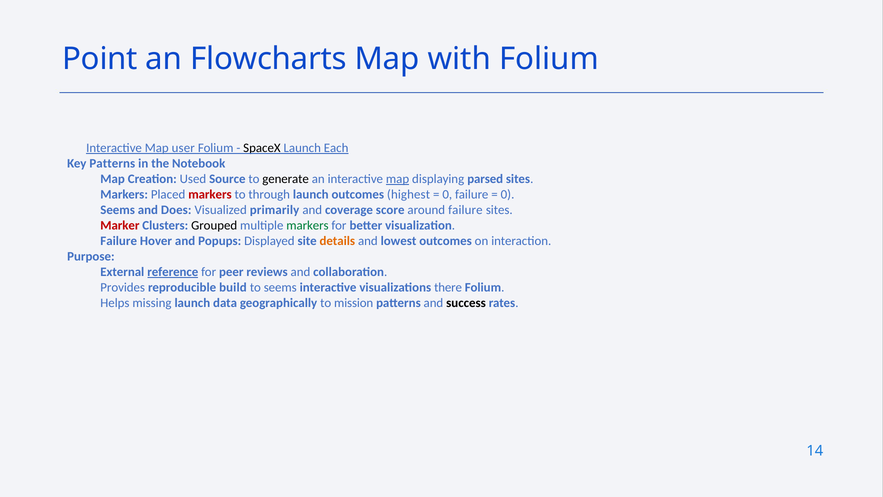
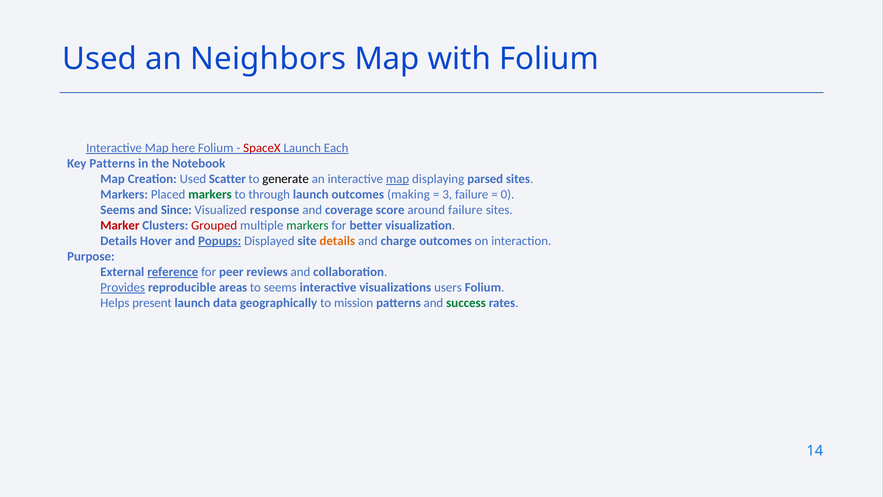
Point: Point -> Used (100, 59)
Flowcharts: Flowcharts -> Neighbors (268, 59)
user: user -> here (183, 148)
SpaceX colour: black -> red (262, 148)
Source: Source -> Scatter (227, 179)
markers colour: red -> green (210, 194)
highest: highest -> making (409, 194)
0: 0 -> 3 (447, 194)
Does: Does -> Since (176, 210)
primarily: primarily -> response (275, 210)
Grouped colour: black -> red (214, 225)
Failure: Failure -> Details (119, 241)
Popups underline: none -> present (220, 241)
lowest: lowest -> charge (399, 241)
Provides underline: none -> present (123, 287)
build: build -> areas (233, 287)
there: there -> users (448, 287)
missing: missing -> present (152, 303)
success colour: black -> green (466, 303)
